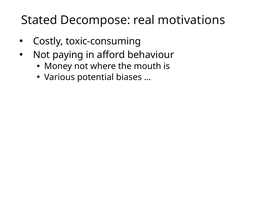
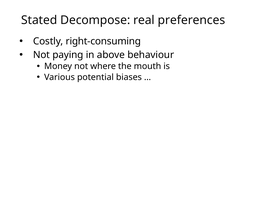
motivations: motivations -> preferences (192, 20)
toxic-consuming: toxic-consuming -> right-consuming (103, 41)
afford: afford -> above (111, 55)
